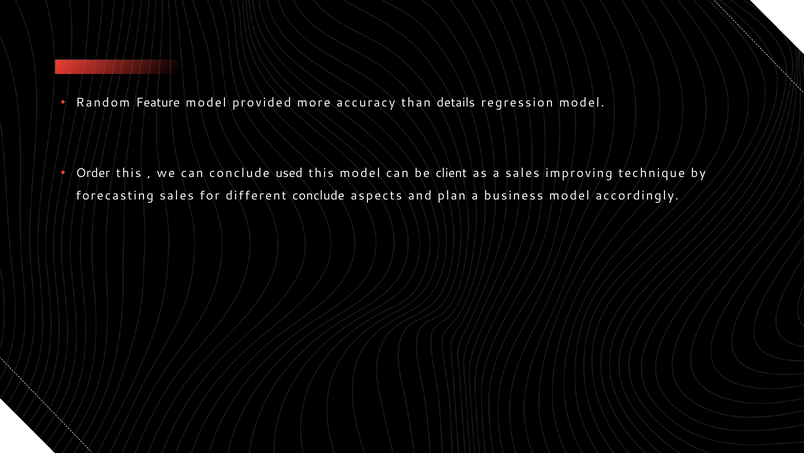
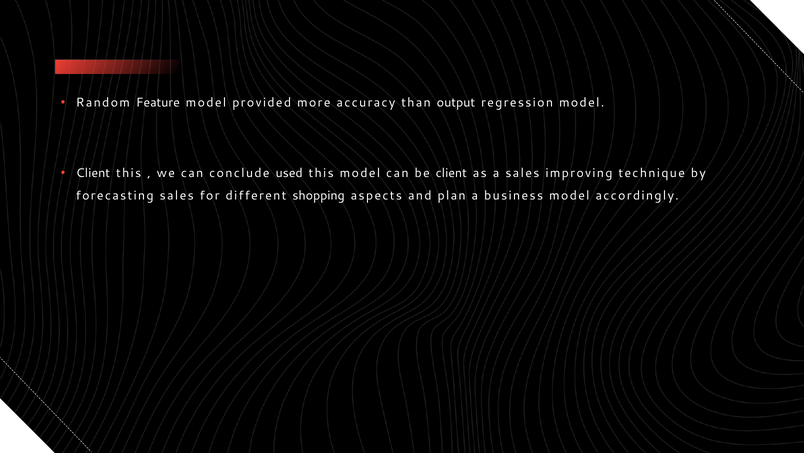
details: details -> output (456, 102)
Order: Order -> Client (93, 173)
different conclude: conclude -> shopping (319, 195)
